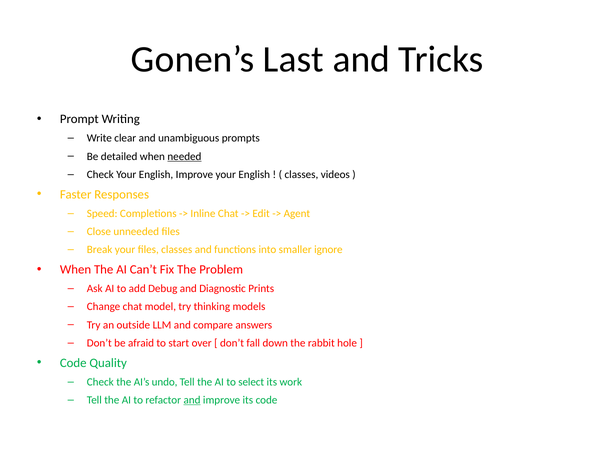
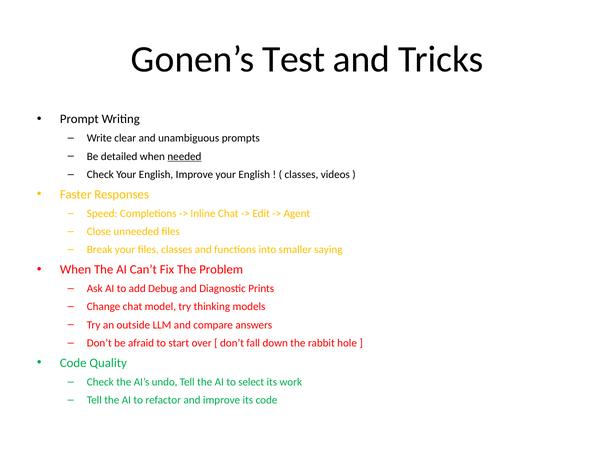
Last: Last -> Test (294, 60)
ignore: ignore -> saying (328, 250)
and underline: present -> none (192, 400)
